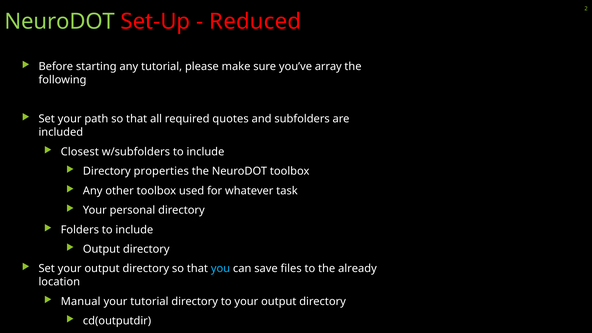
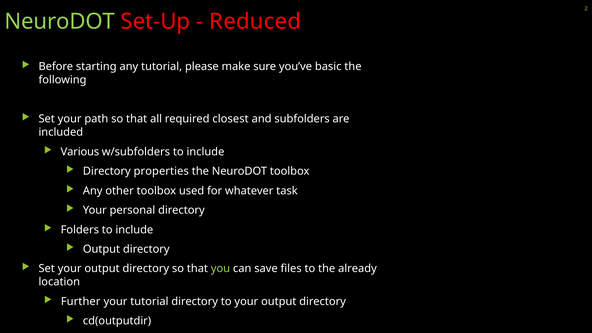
array: array -> basic (328, 67)
quotes: quotes -> closest (231, 119)
Closest: Closest -> Various (80, 152)
you colour: light blue -> light green (220, 269)
Manual: Manual -> Further (81, 301)
